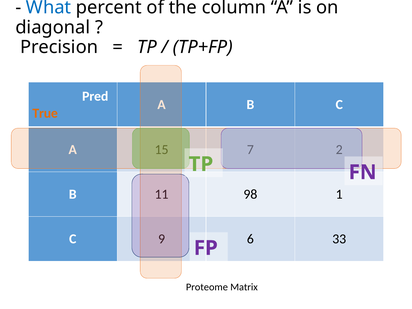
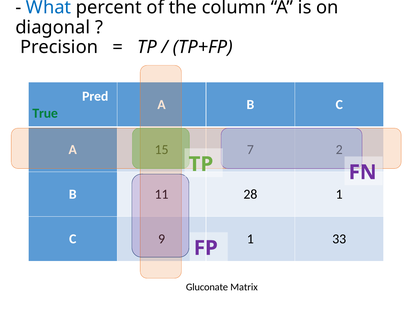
True colour: orange -> green (45, 113)
98: 98 -> 28 (250, 194)
6: 6 -> 1 (250, 239)
Proteome: Proteome -> Gluconate (207, 287)
